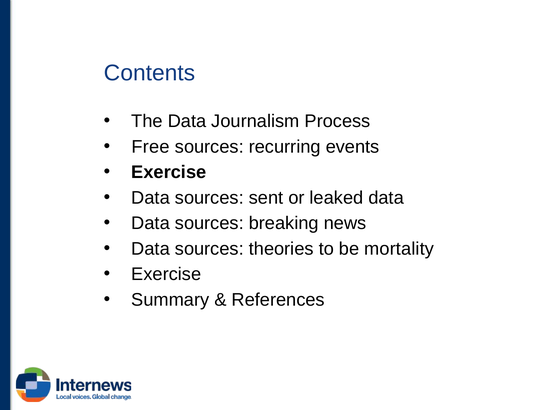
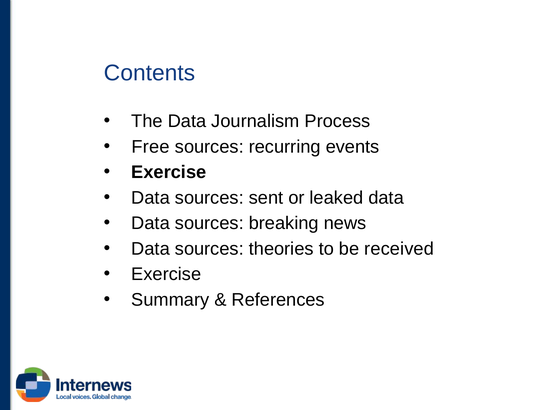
mortality: mortality -> received (399, 249)
